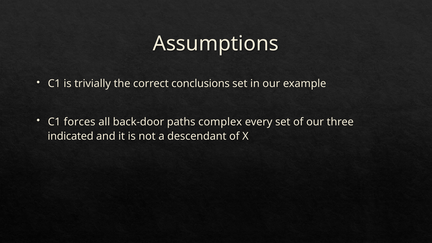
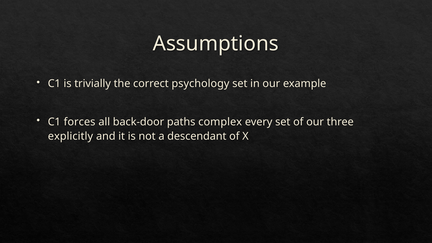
conclusions: conclusions -> psychology (200, 84)
indicated: indicated -> explicitly (70, 136)
